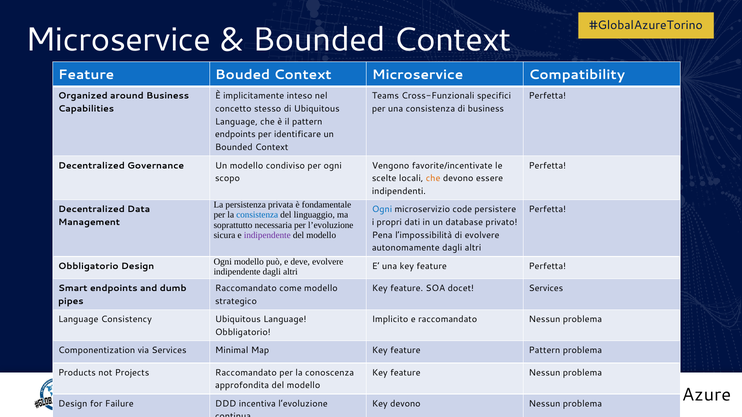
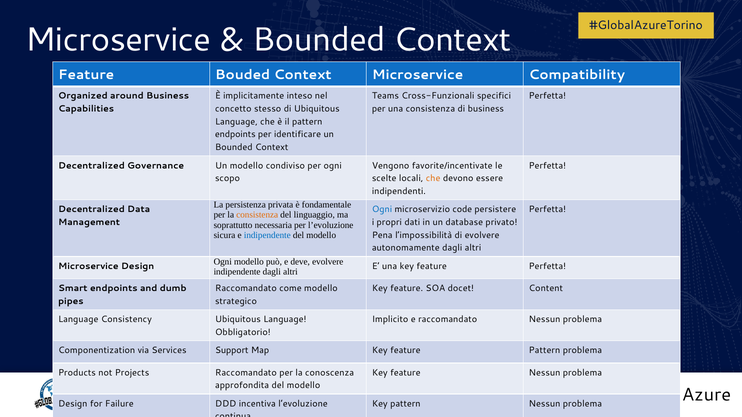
consistenza colour: blue -> orange (257, 215)
indipendente colour: purple -> blue (267, 235)
Obbligatorio: Obbligatorio -> Microservice (88, 266)
docet Services: Services -> Content (546, 288)
Minimal: Minimal -> Support (232, 351)
Key devono: devono -> pattern (405, 404)
